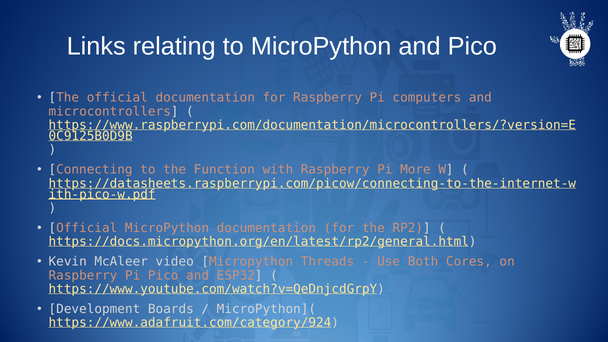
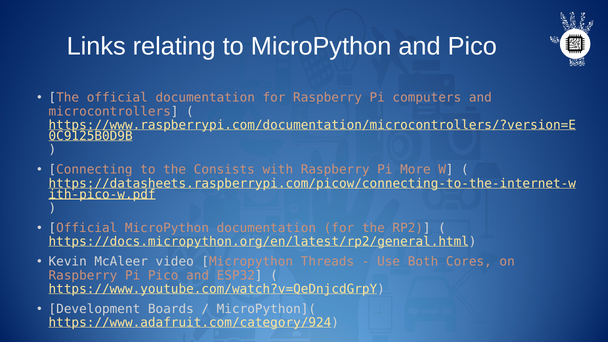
Function: Function -> Consists (224, 170)
